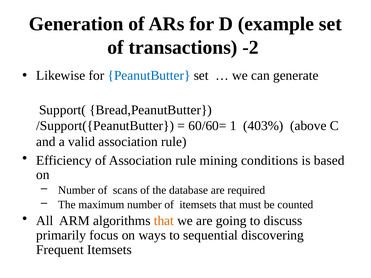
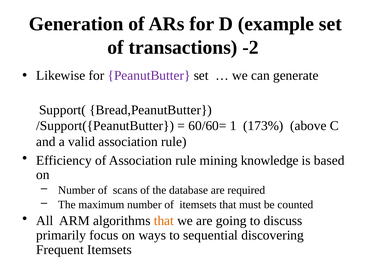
PeanutButter colour: blue -> purple (149, 76)
403%: 403% -> 173% (263, 126)
conditions: conditions -> knowledge (270, 160)
